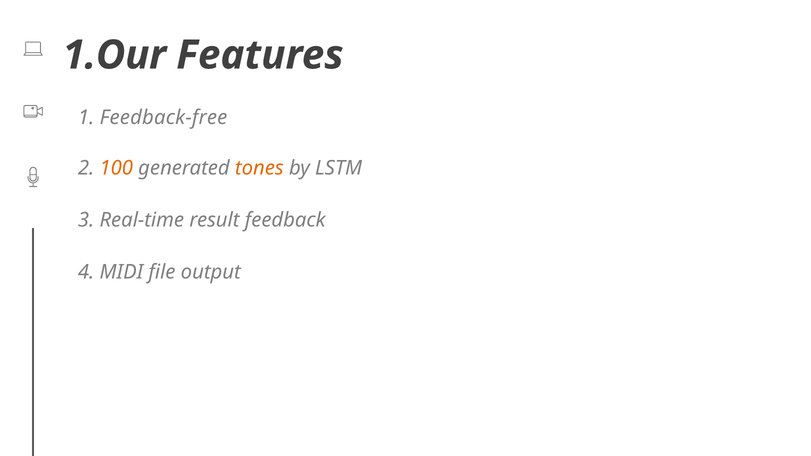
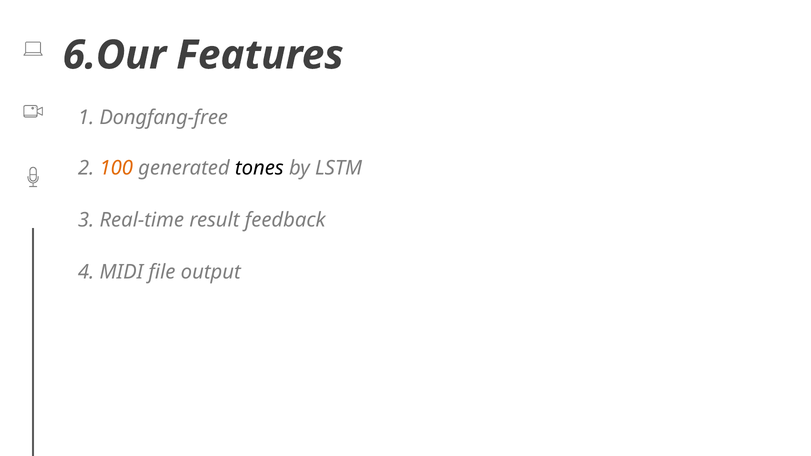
1.Our: 1.Our -> 6.Our (114, 55)
Feedback-free: Feedback-free -> Dongfang-free (164, 118)
tones colour: orange -> black (259, 168)
